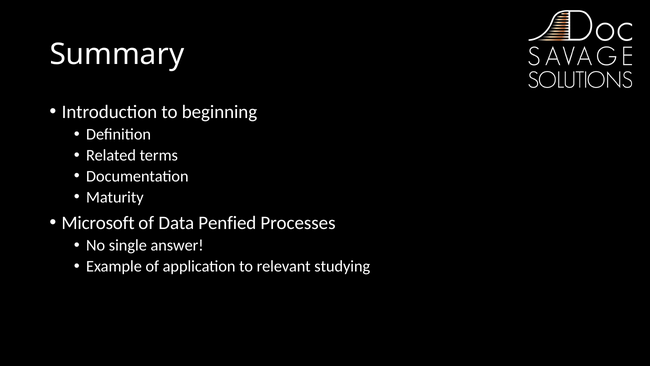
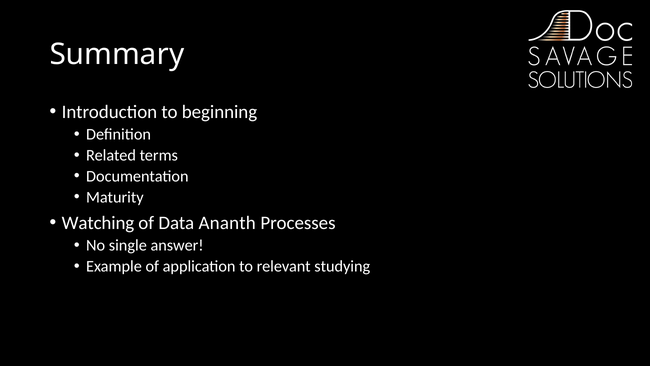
Microsoft: Microsoft -> Watching (98, 223)
Penfied: Penfied -> Ananth (227, 223)
